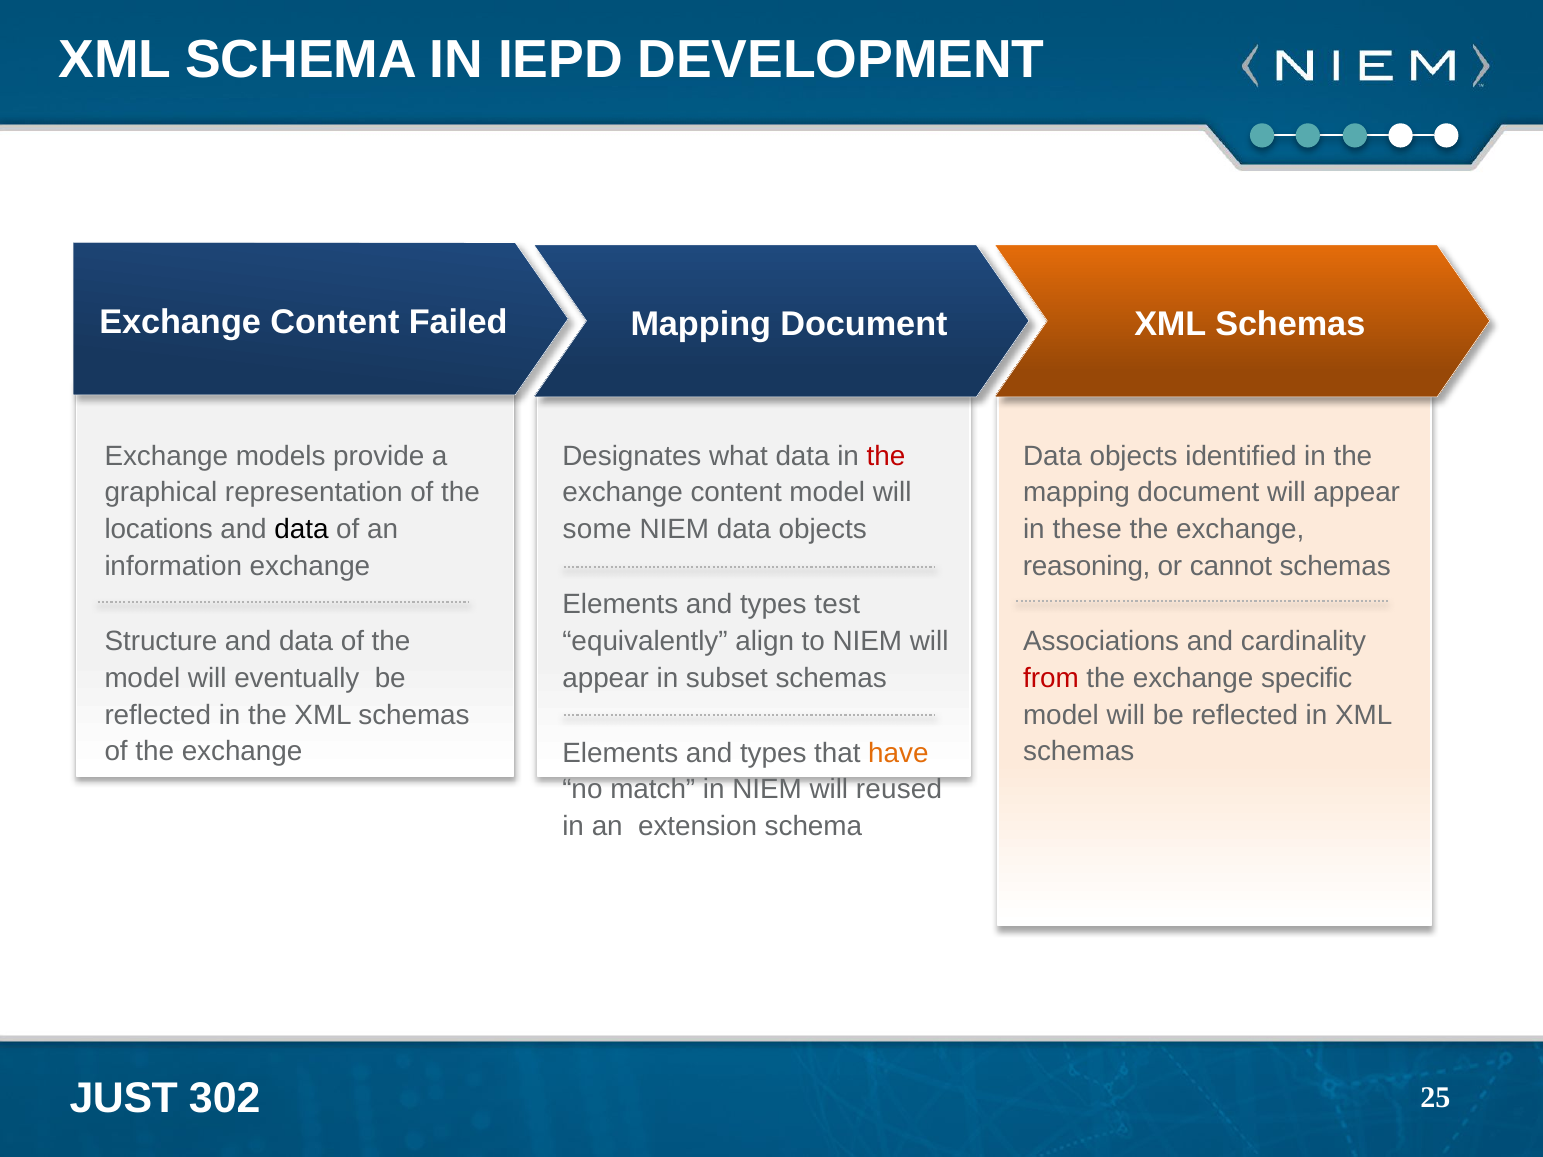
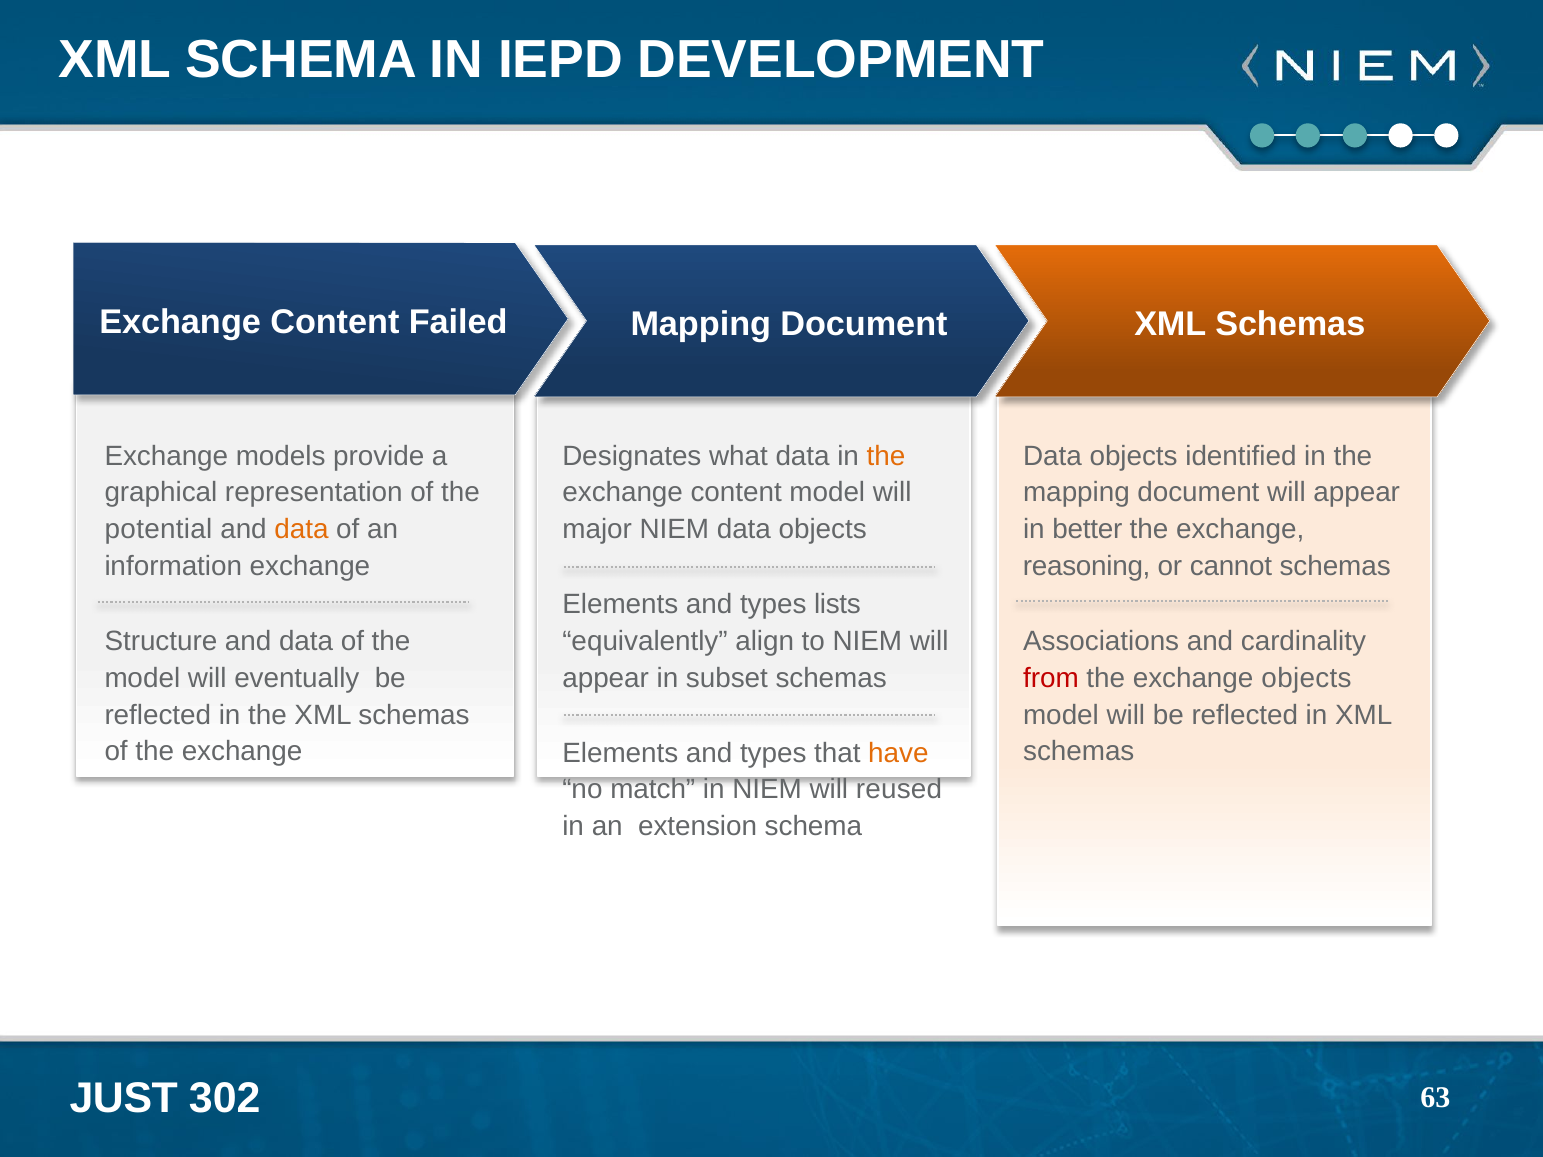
the colour: red -> orange (886, 456)
locations: locations -> potential (158, 530)
data colour: black -> orange (301, 530)
some: some -> major (597, 530)
these: these -> better (1087, 530)
test: test -> lists (837, 605)
exchange specific: specific -> objects (1306, 678)
25: 25 -> 63 (1435, 1098)
